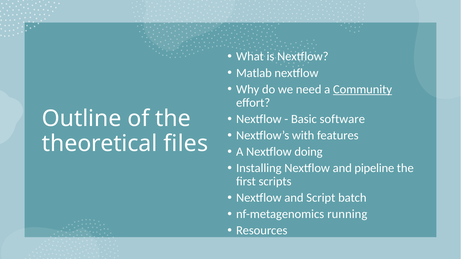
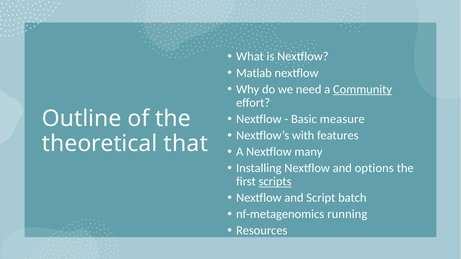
software: software -> measure (342, 119)
files: files -> that (186, 144)
doing: doing -> many (309, 152)
pipeline: pipeline -> options (374, 168)
scripts underline: none -> present (275, 182)
